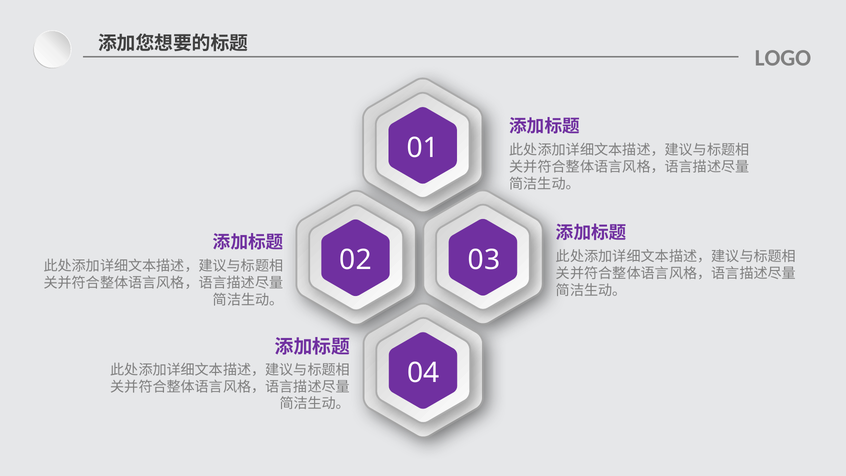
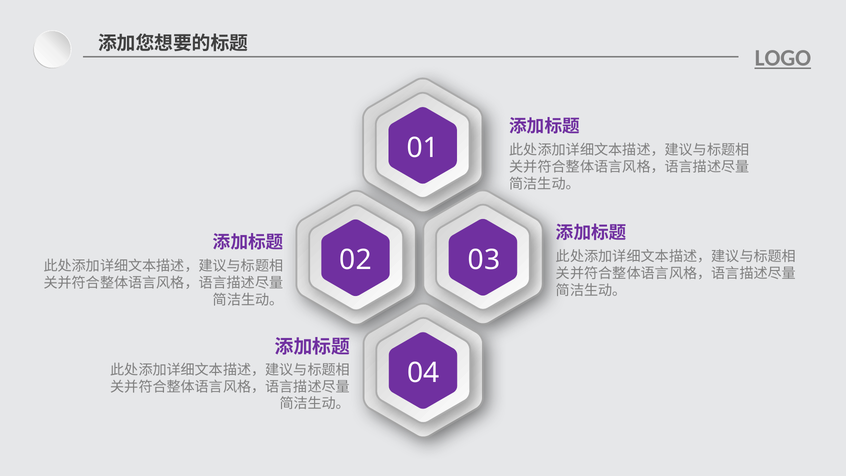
LOGO underline: none -> present (783, 58)
